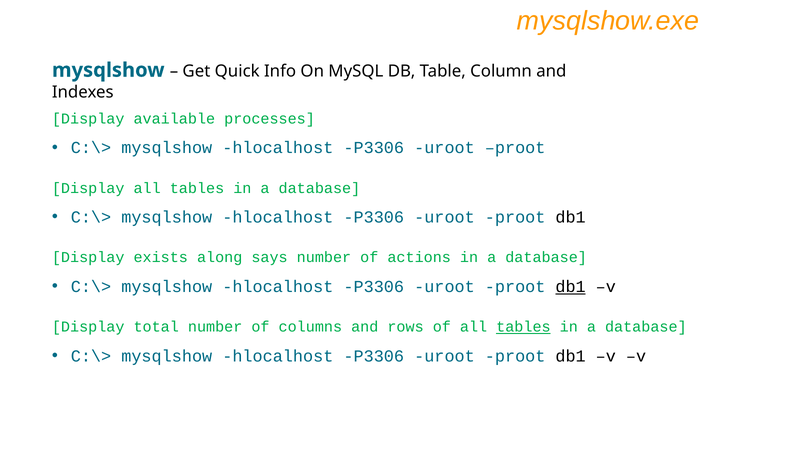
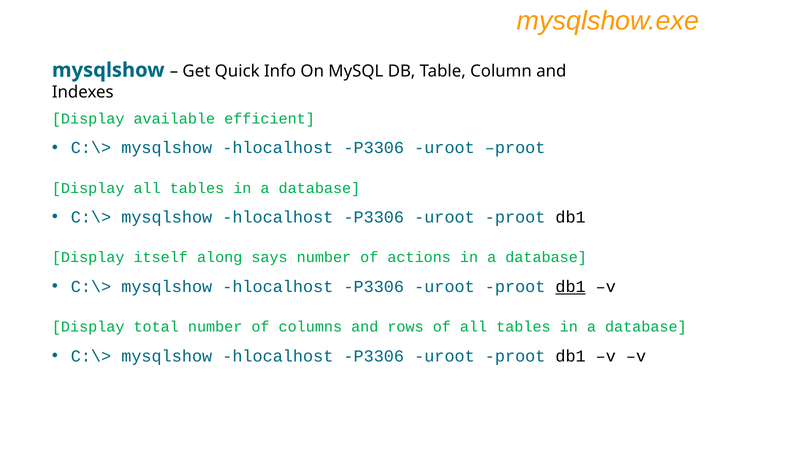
processes: processes -> efficient (270, 119)
exists: exists -> itself (161, 258)
tables underline: present -> none (523, 327)
